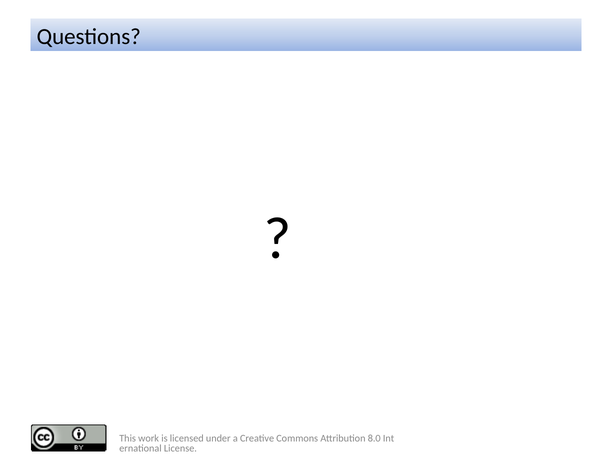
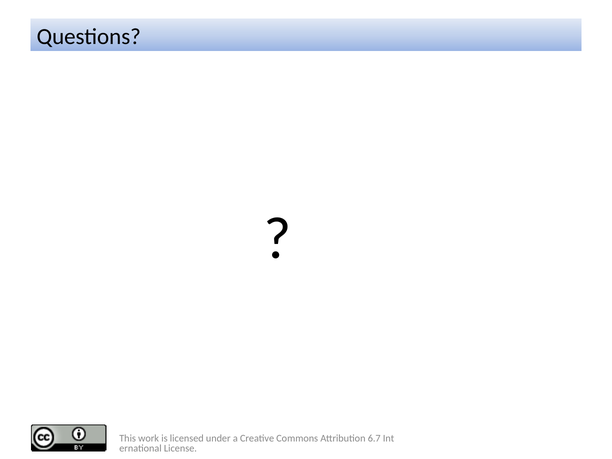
8.0: 8.0 -> 6.7 (374, 438)
